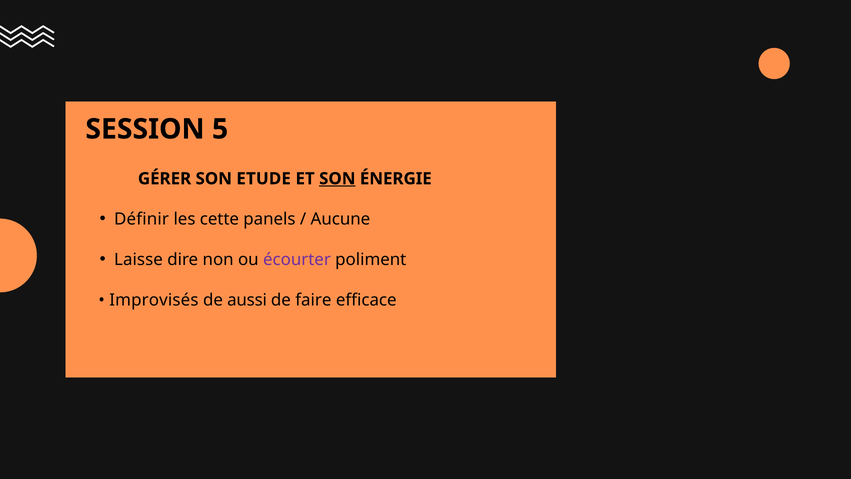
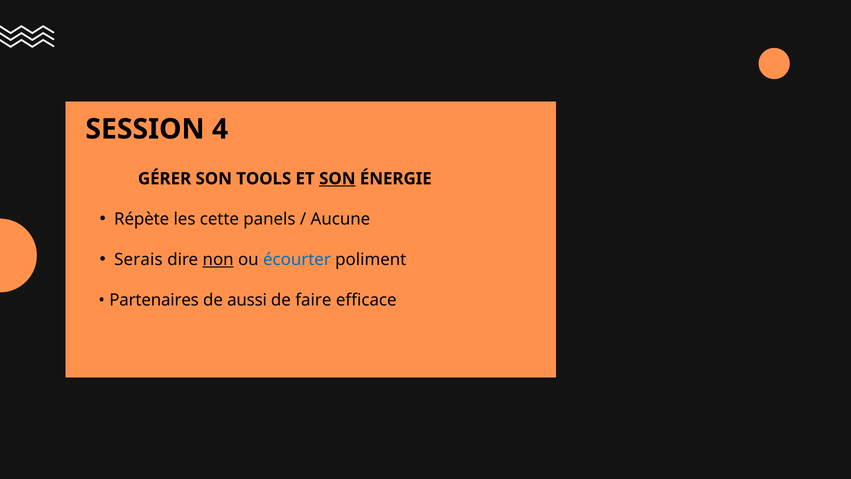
5: 5 -> 4 (220, 129)
ETUDE: ETUDE -> TOOLS (264, 179)
Définir: Définir -> Répète (142, 219)
Laisse: Laisse -> Serais (138, 260)
non underline: none -> present (218, 260)
écourter colour: purple -> blue (297, 260)
Improvisés: Improvisés -> Partenaires (154, 300)
